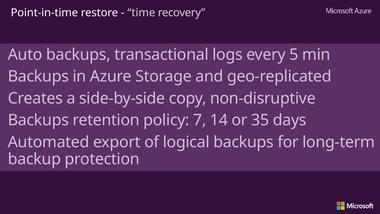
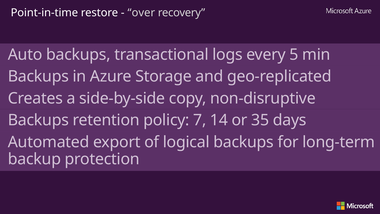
time: time -> over (141, 13)
